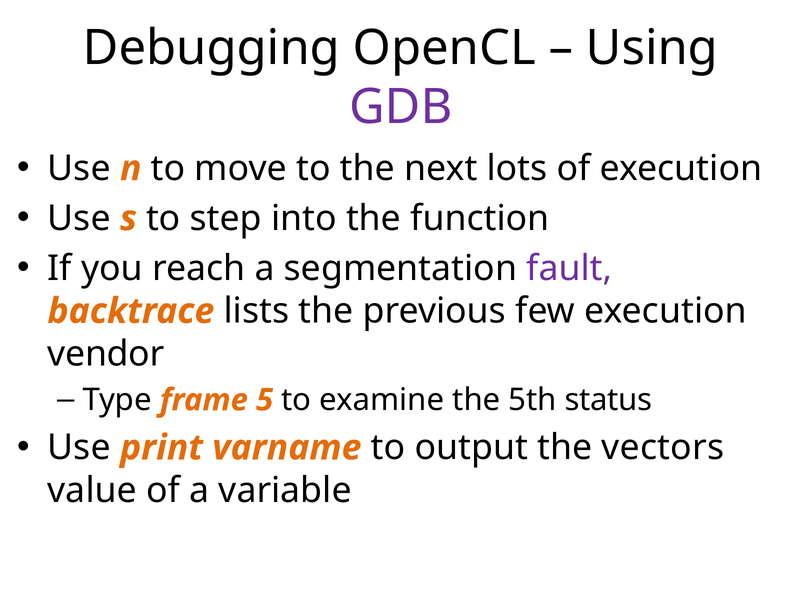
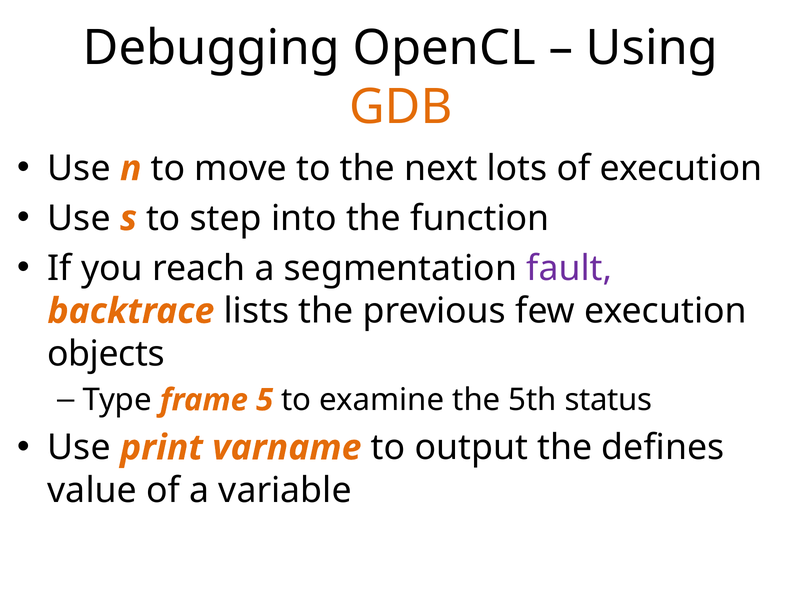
GDB colour: purple -> orange (401, 107)
vendor: vendor -> objects (106, 354)
vectors: vectors -> defines (663, 447)
